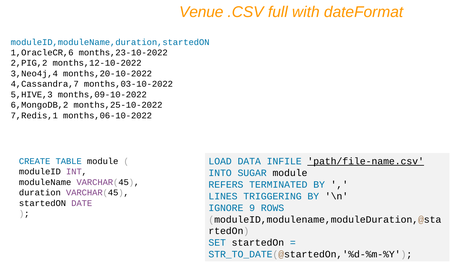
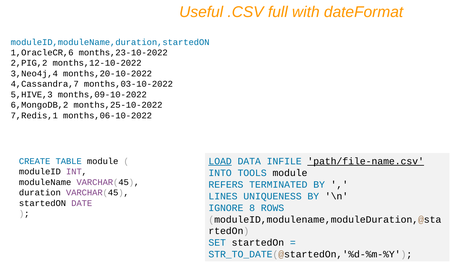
Venue: Venue -> Useful (201, 12)
LOAD underline: none -> present (220, 161)
SUGAR: SUGAR -> TOOLS (252, 173)
TRIGGERING: TRIGGERING -> UNIQUENESS (273, 196)
9: 9 -> 8 (252, 207)
